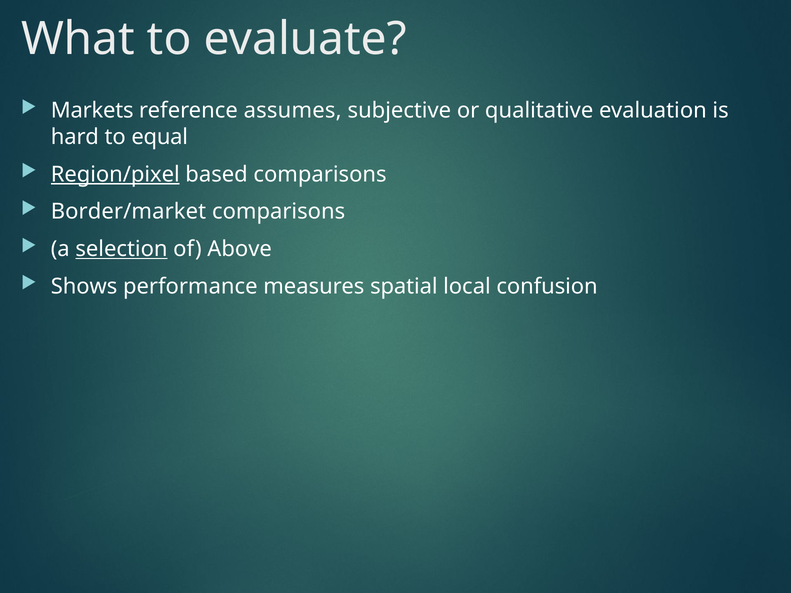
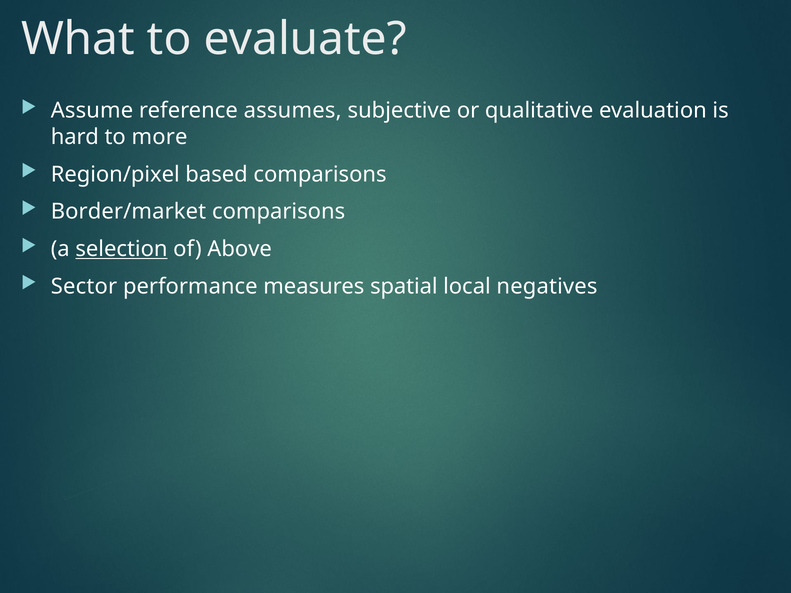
Markets: Markets -> Assume (92, 111)
equal: equal -> more (160, 137)
Region/pixel underline: present -> none (115, 174)
Shows: Shows -> Sector (84, 287)
confusion: confusion -> negatives (547, 287)
